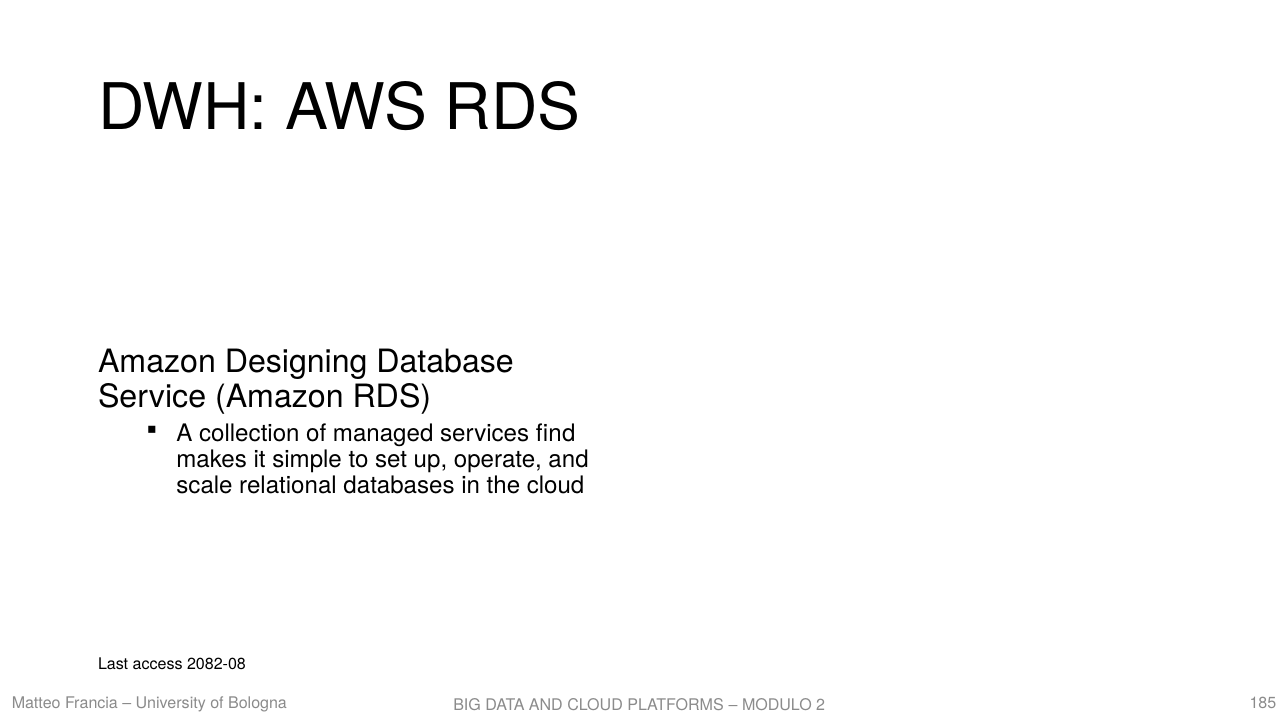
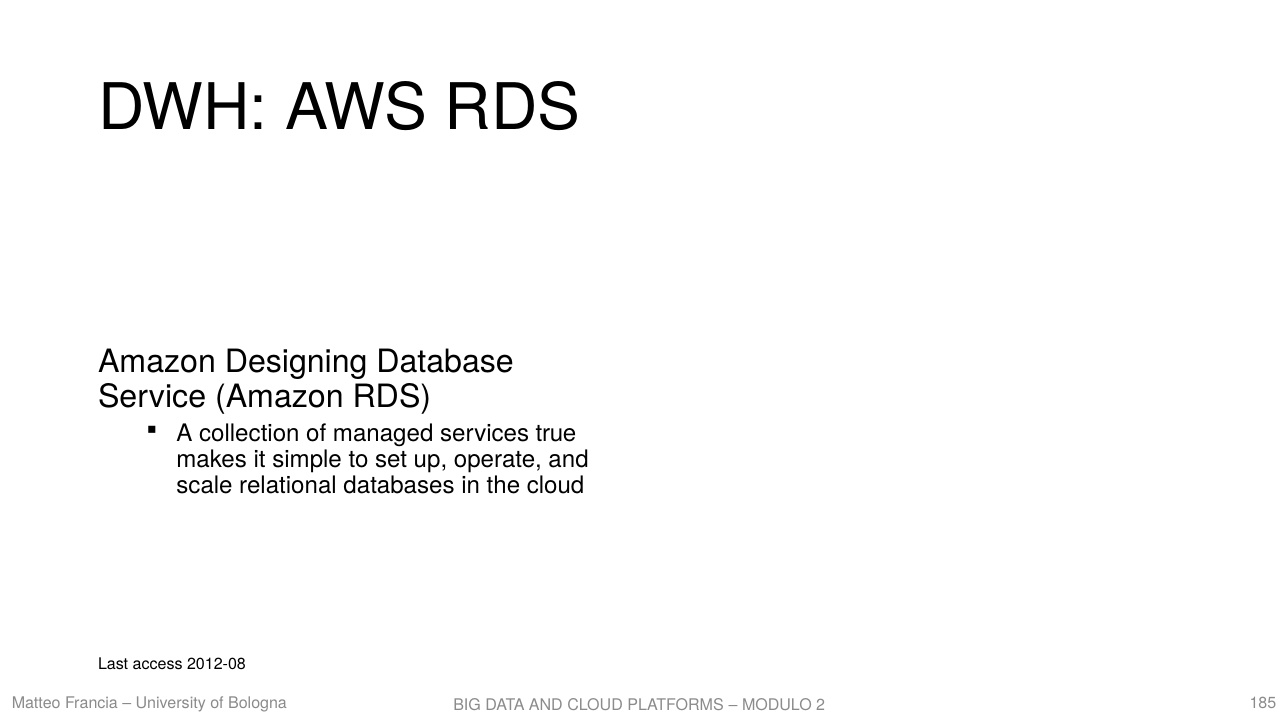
find: find -> true (556, 434)
2082-08: 2082-08 -> 2012-08 (216, 665)
